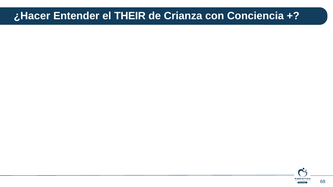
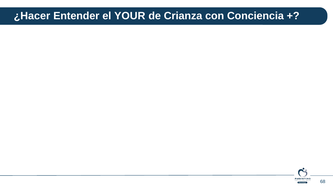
THEIR: THEIR -> YOUR (130, 16)
